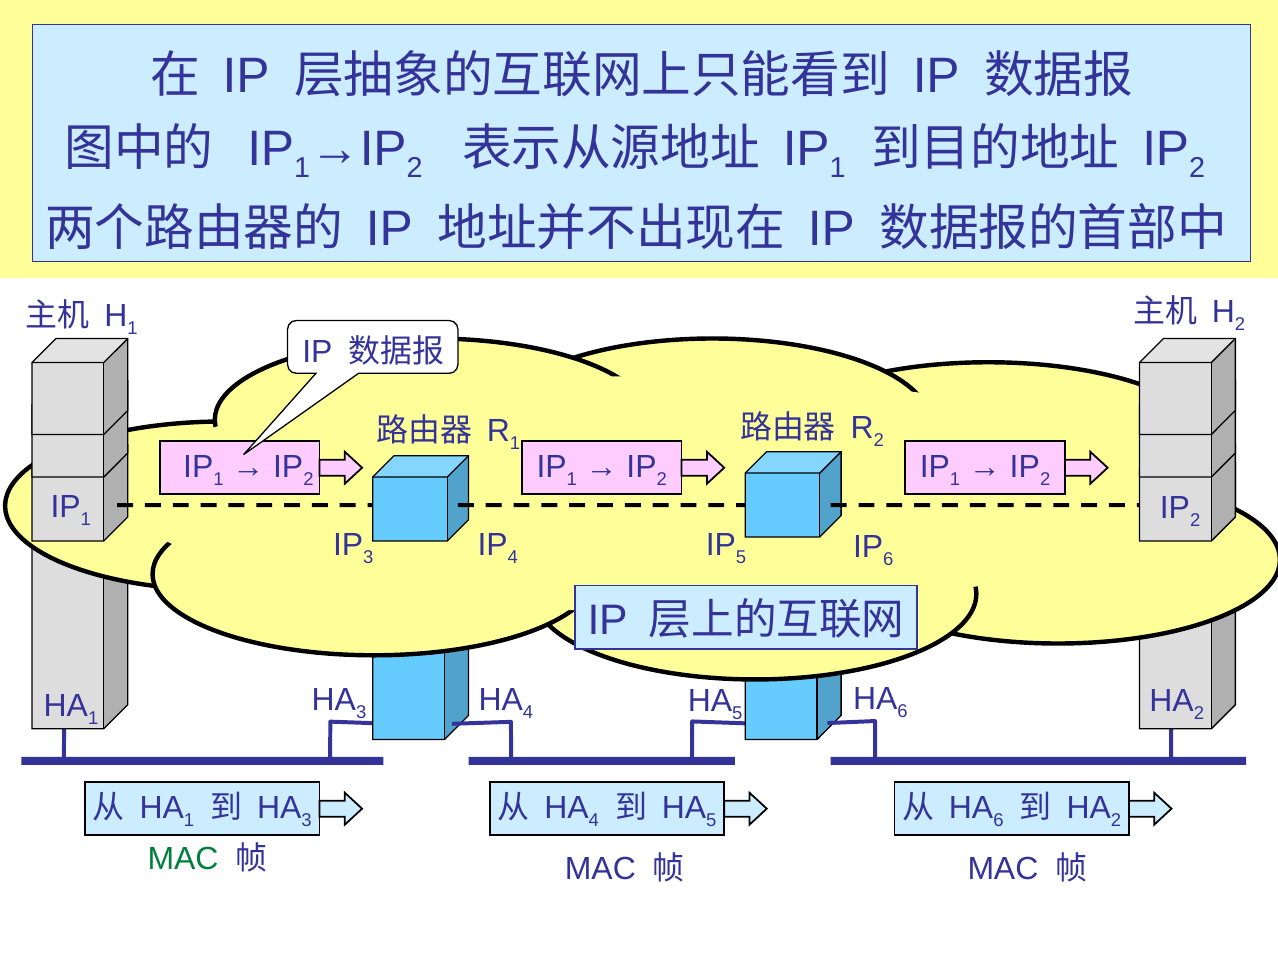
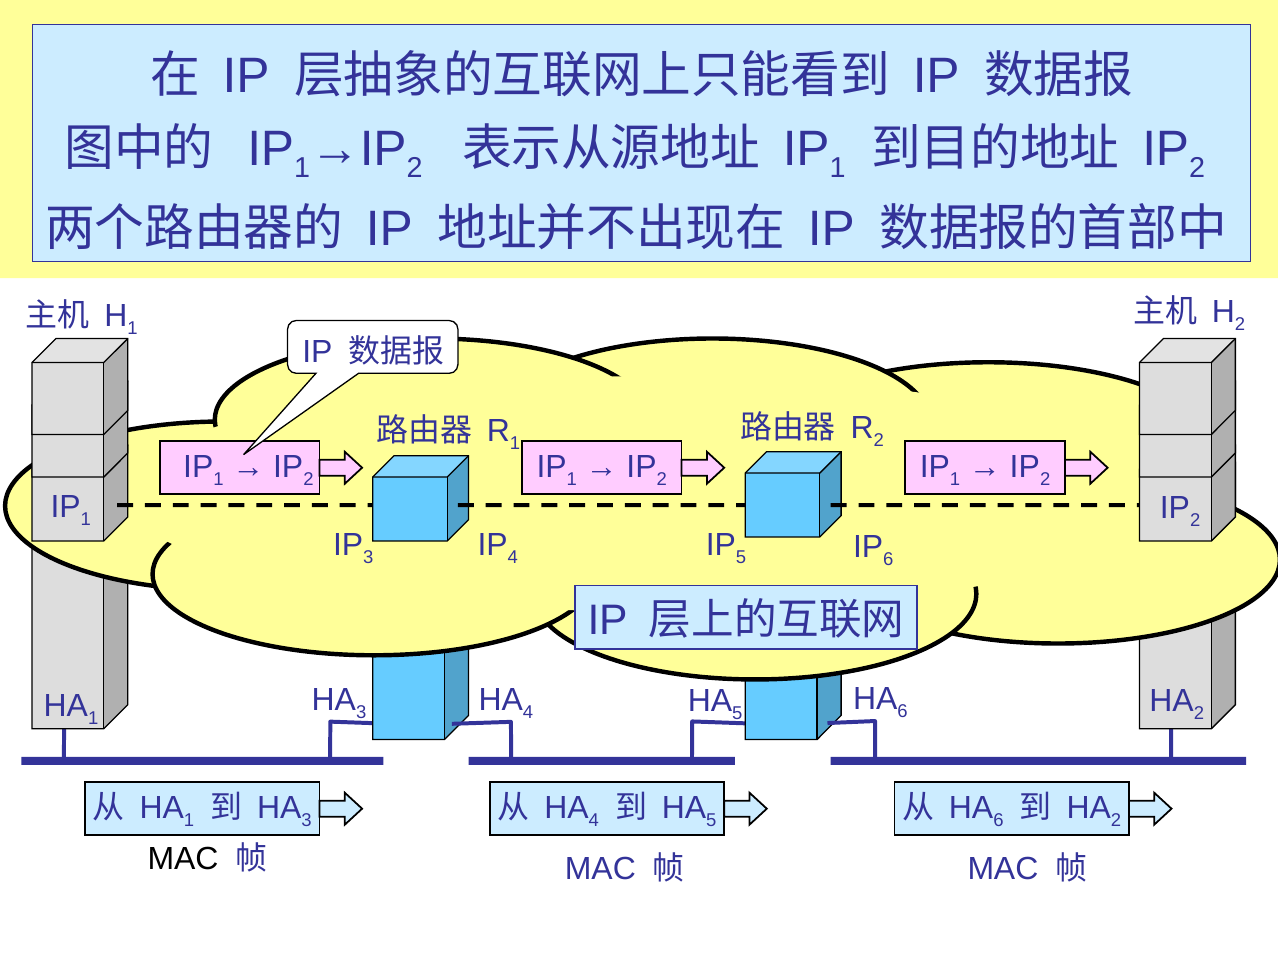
MAC colour: green -> black (183, 859)
